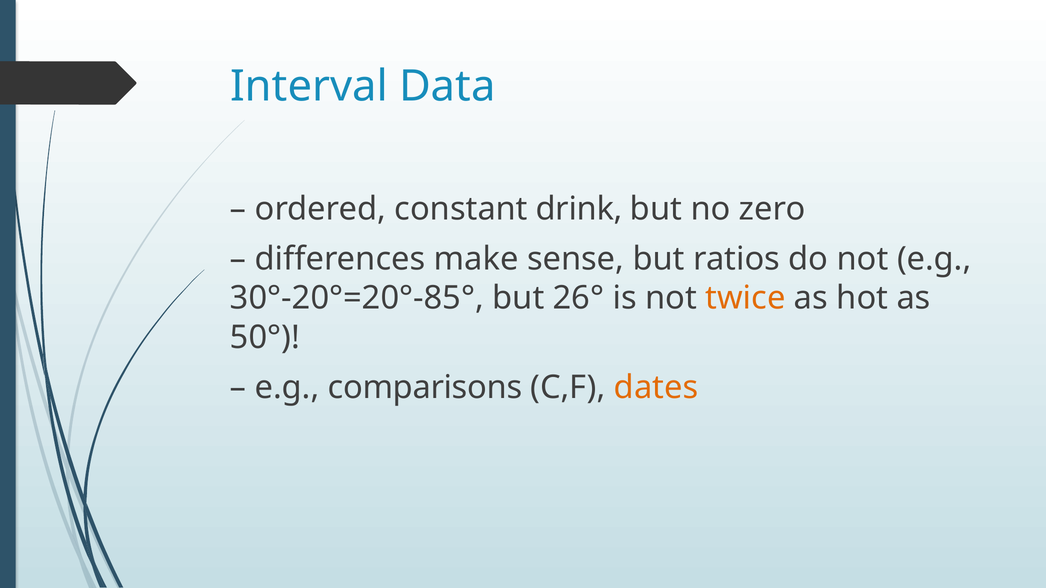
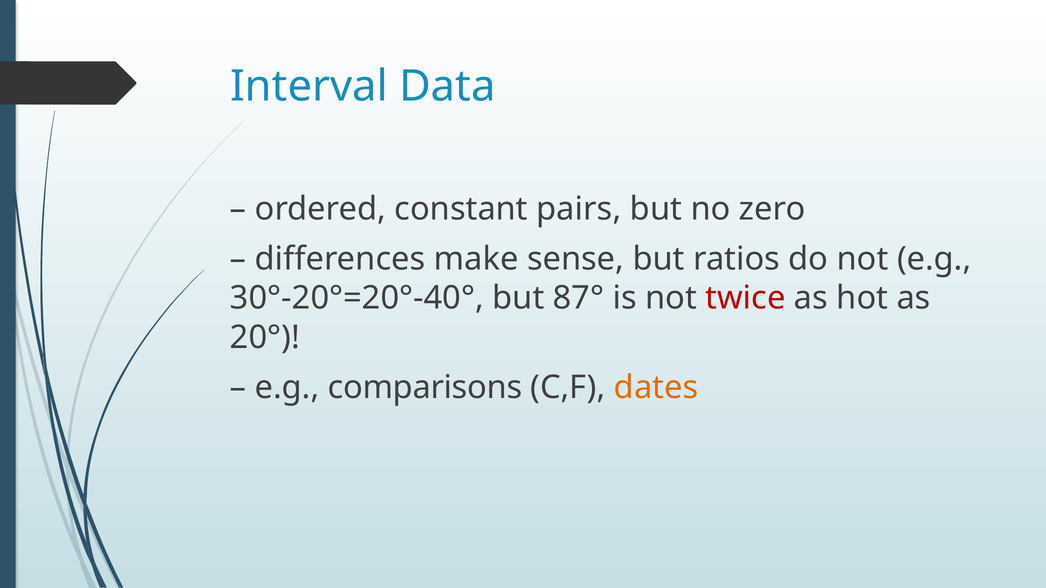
drink: drink -> pairs (579, 209)
30°-20°=20°-85°: 30°-20°=20°-85° -> 30°-20°=20°-40° (357, 298)
26°: 26° -> 87° (578, 298)
twice colour: orange -> red (745, 298)
50°: 50° -> 20° (265, 337)
